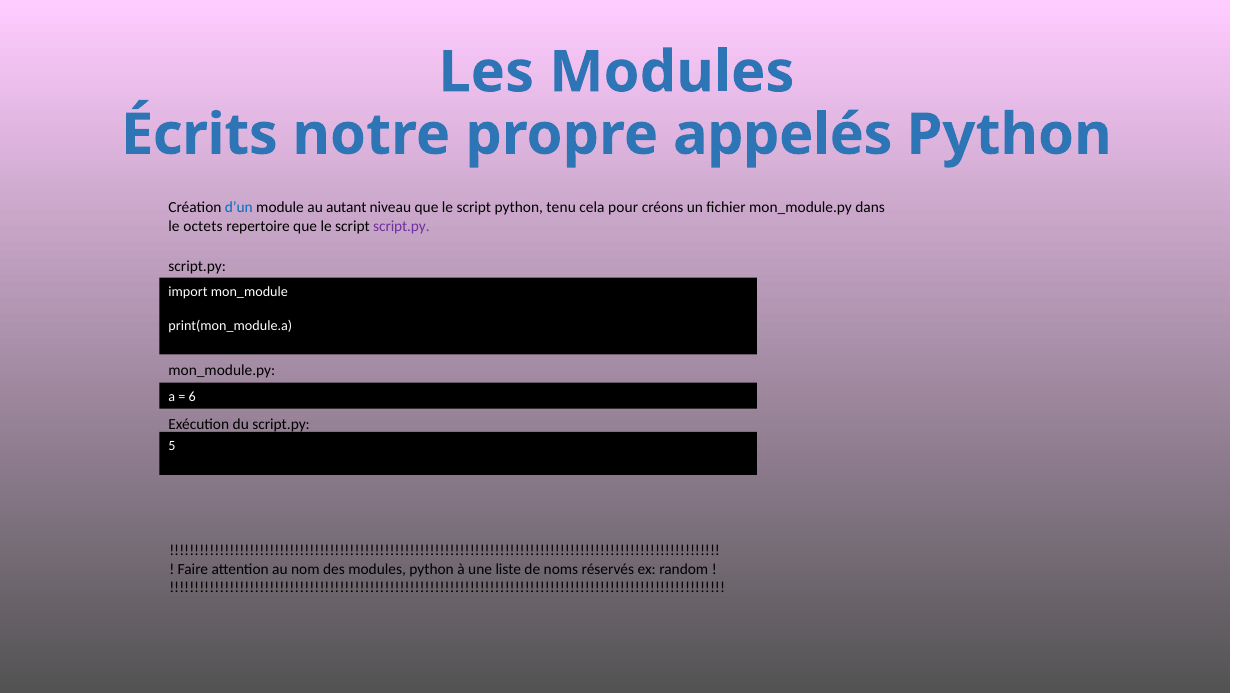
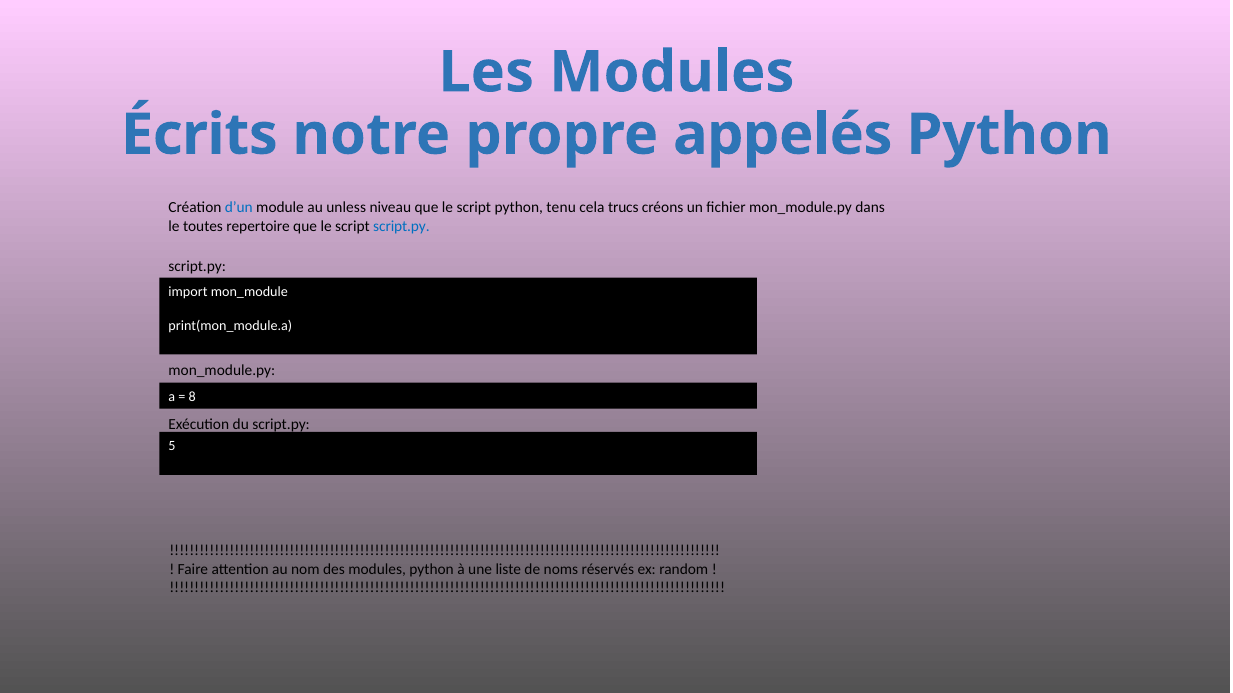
autant: autant -> unless (346, 208)
pour: pour -> trucs (623, 208)
octets: octets -> toutes (203, 227)
script.py colour: purple -> blue (401, 227)
6: 6 -> 8 (192, 397)
